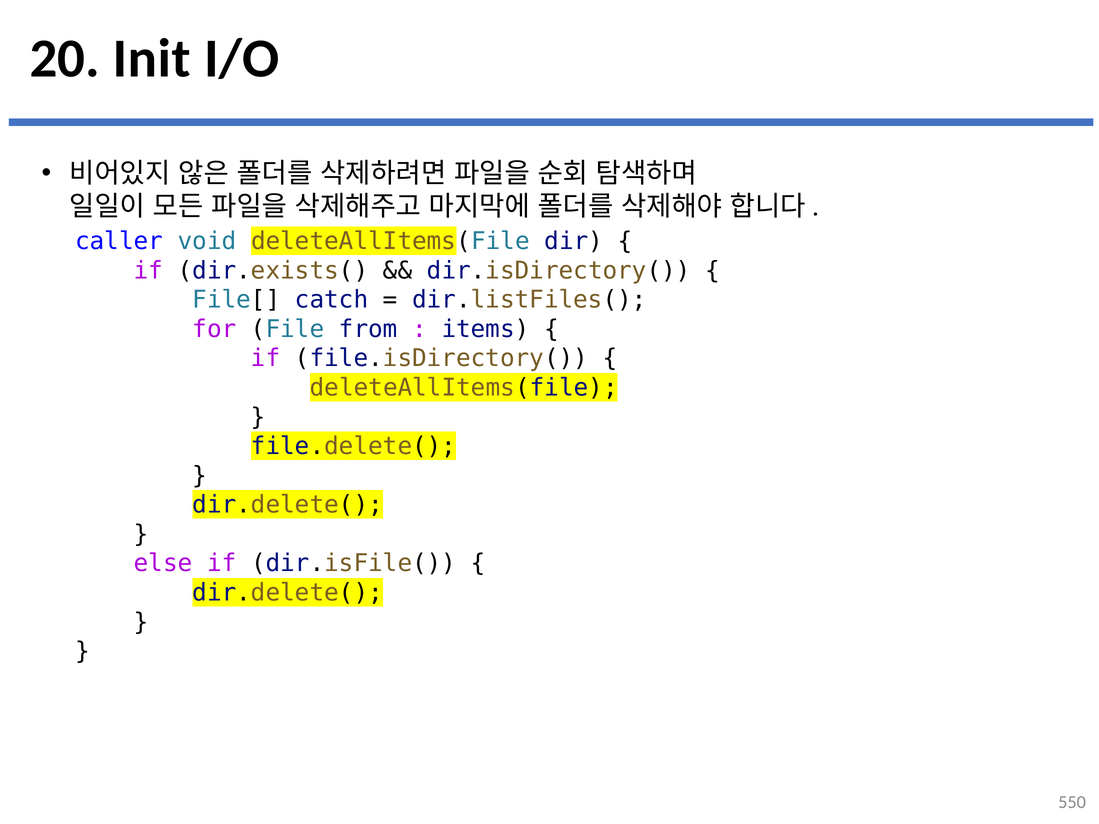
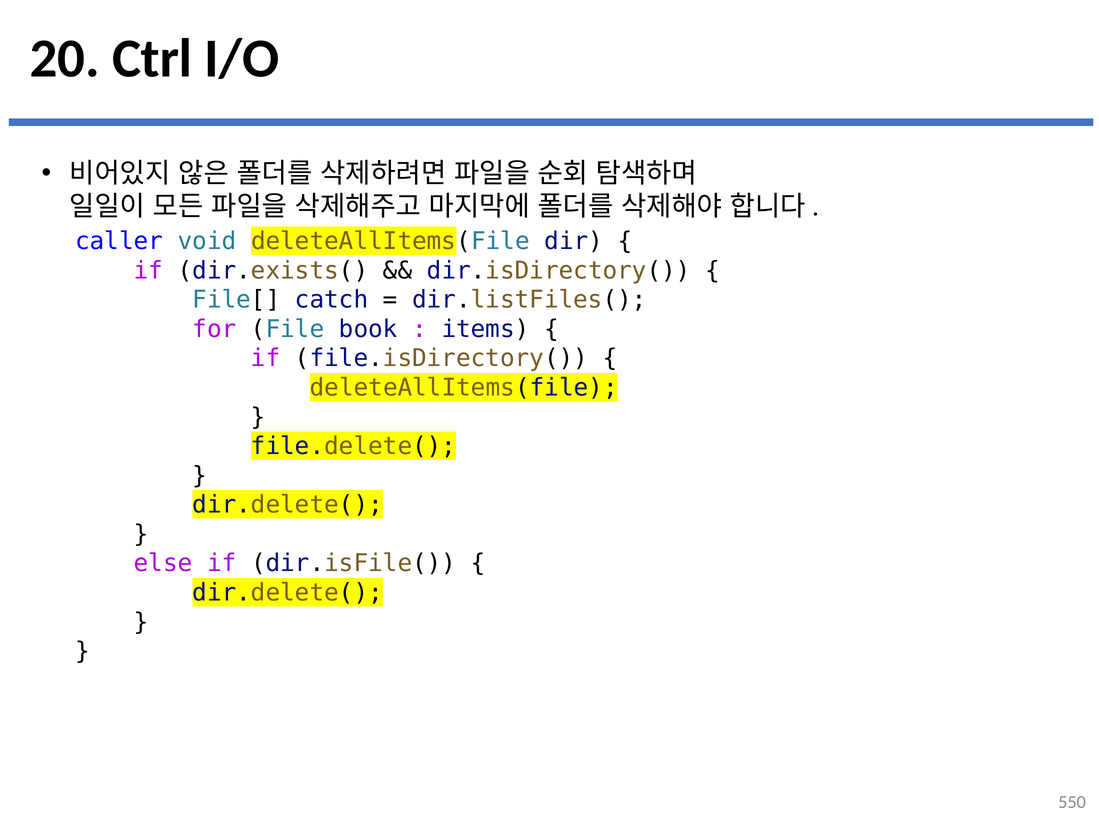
Init: Init -> Ctrl (152, 59)
from: from -> book (368, 329)
